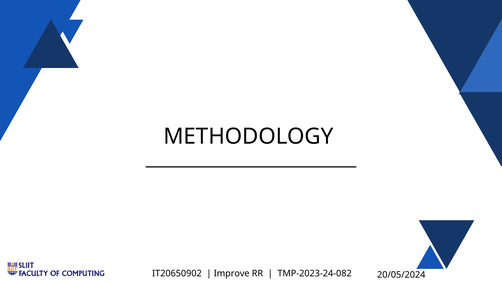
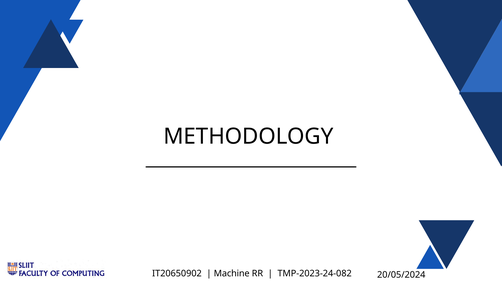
Improve: Improve -> Machine (232, 273)
